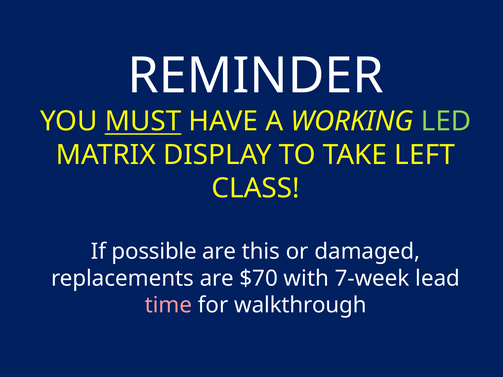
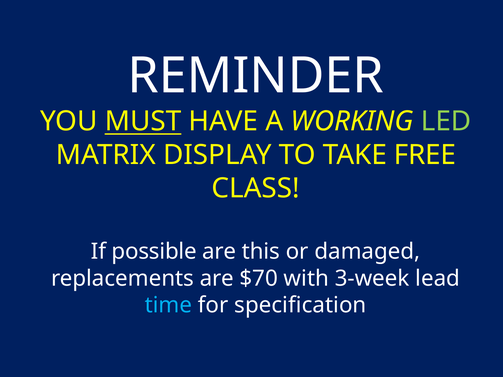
LEFT: LEFT -> FREE (425, 155)
7-week: 7-week -> 3-week (372, 279)
time colour: pink -> light blue (168, 305)
walkthrough: walkthrough -> specification (300, 305)
